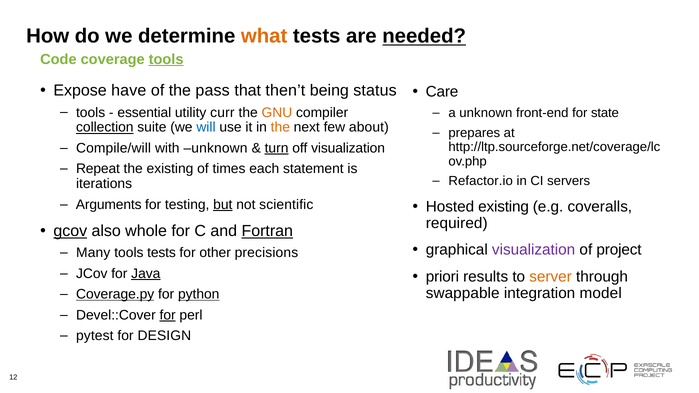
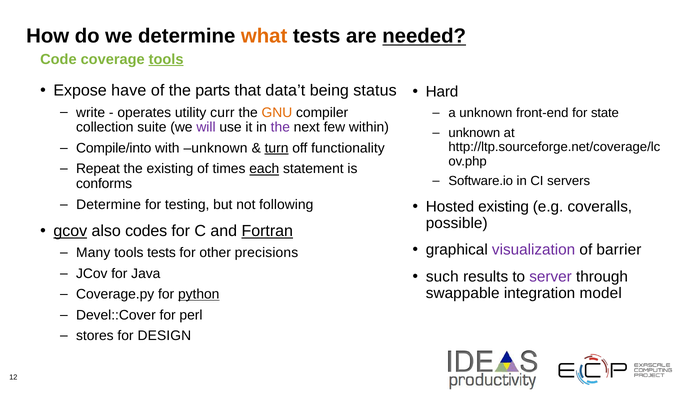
pass: pass -> parts (213, 91)
then’t: then’t -> data’t (285, 91)
Care: Care -> Hard (442, 92)
tools: tools -> write (91, 113)
essential: essential -> operates (144, 113)
collection underline: present -> none (105, 128)
will colour: blue -> purple (206, 128)
the colour: orange -> purple (280, 128)
about: about -> within (369, 128)
prepares: prepares -> unknown (474, 133)
Compile/will: Compile/will -> Compile/into (114, 148)
off visualization: visualization -> functionality (348, 148)
each underline: none -> present (264, 169)
Refactor.io: Refactor.io -> Software.io (481, 181)
iterations: iterations -> conforms (104, 184)
Arguments: Arguments -> Determine (109, 205)
but underline: present -> none (223, 205)
scientific: scientific -> following (286, 205)
required: required -> possible (457, 223)
whole: whole -> codes (146, 231)
project: project -> barrier (619, 250)
Java underline: present -> none (146, 274)
priori: priori -> such (442, 277)
server colour: orange -> purple (551, 277)
Coverage.py underline: present -> none (115, 295)
for underline: present -> none (168, 315)
pytest: pytest -> stores (95, 336)
